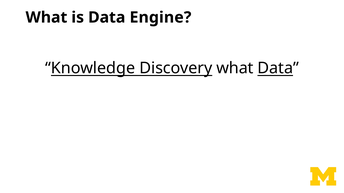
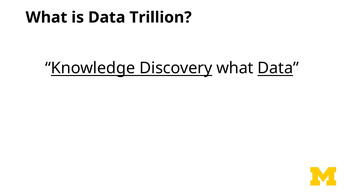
Engine: Engine -> Trillion (161, 17)
